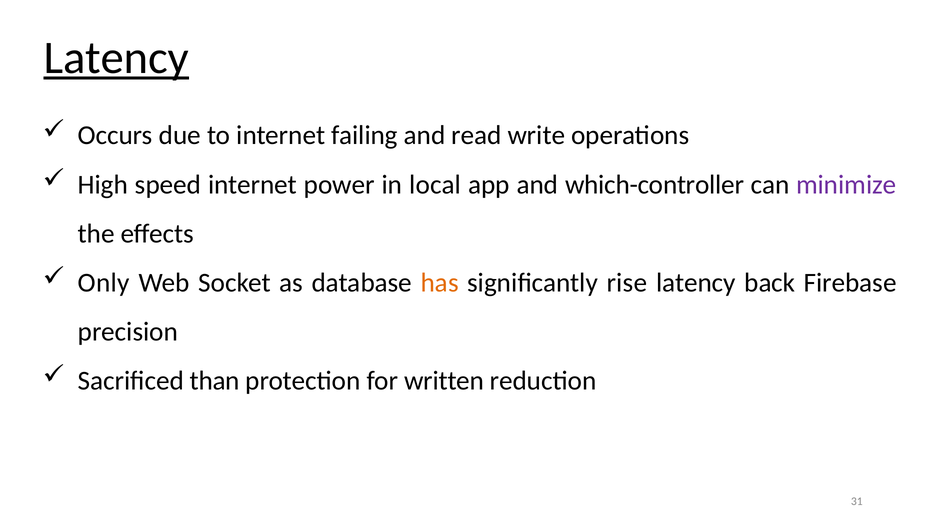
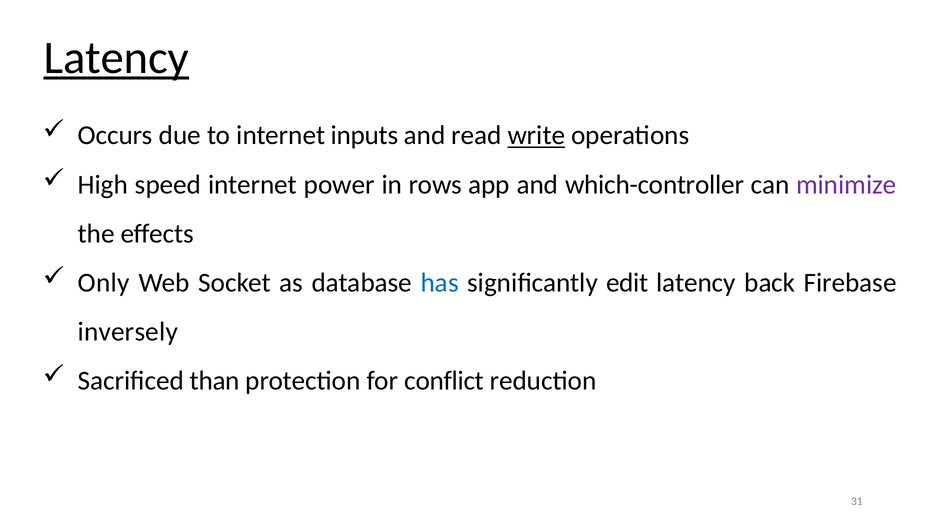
failing: failing -> inputs (365, 136)
write underline: none -> present (536, 136)
local: local -> rows (435, 185)
has colour: orange -> blue (440, 283)
rise: rise -> edit (627, 283)
precision: precision -> inversely (128, 332)
written: written -> conflict (444, 381)
